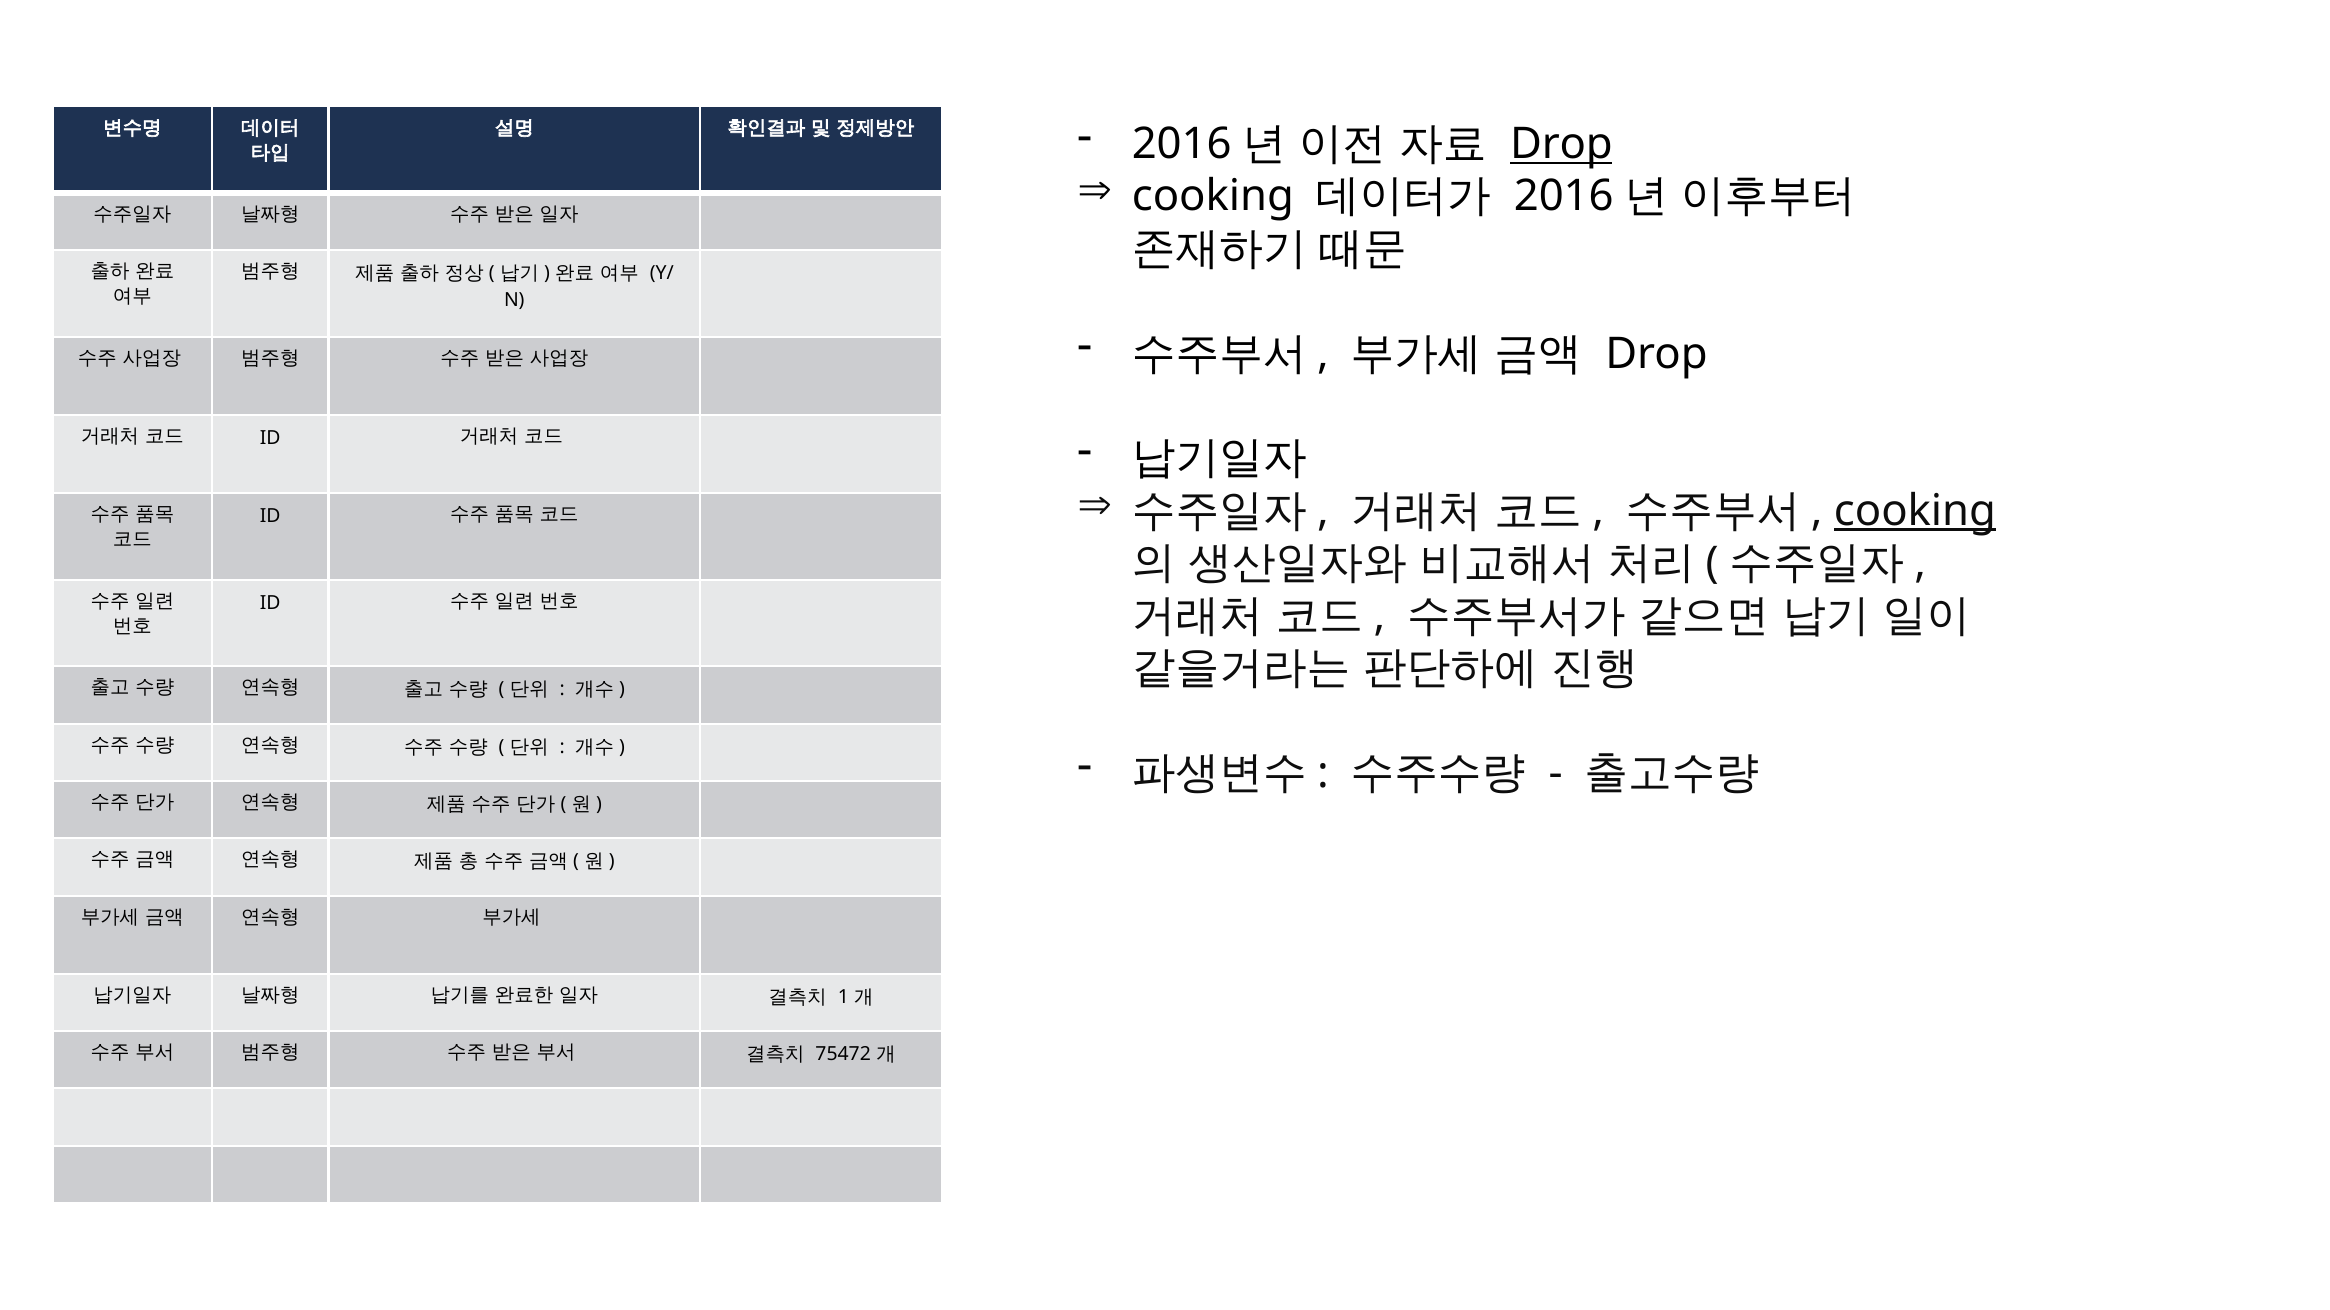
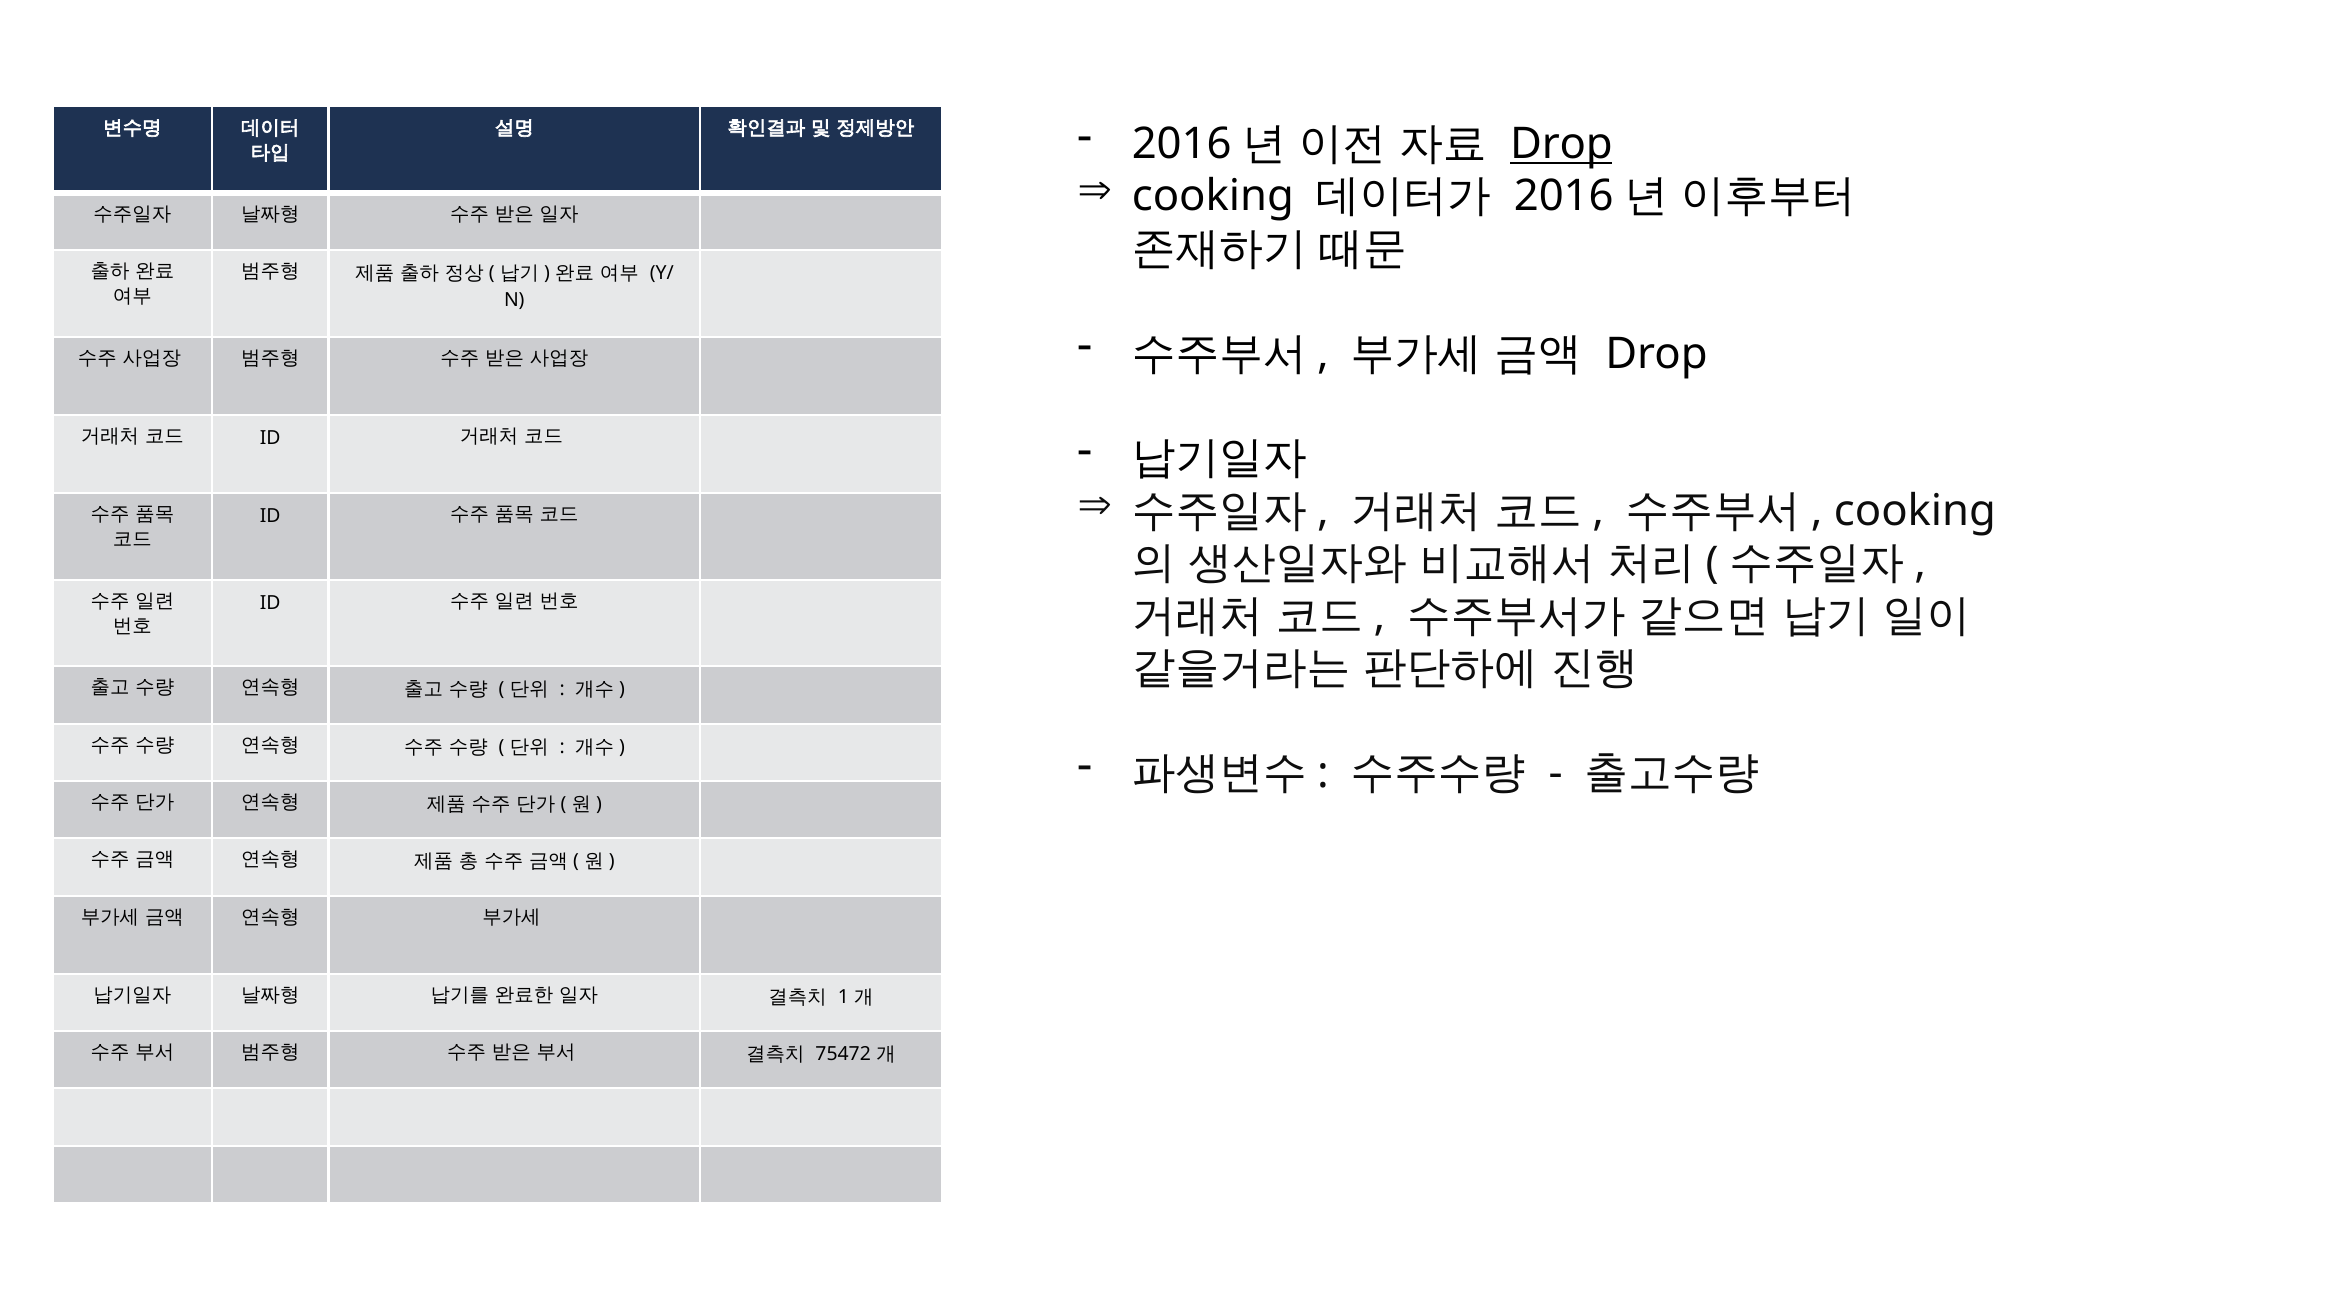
cooking underline: present -> none (1915, 511)
